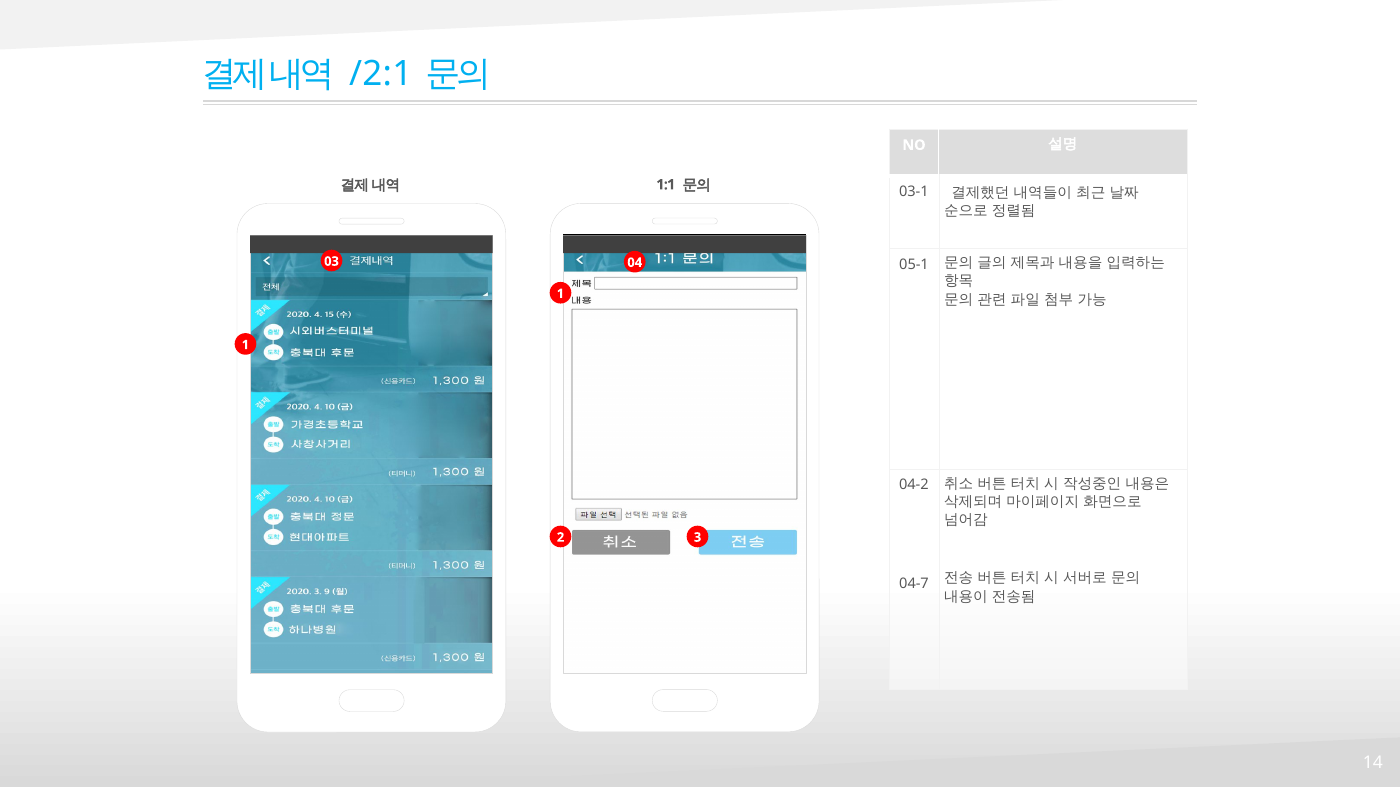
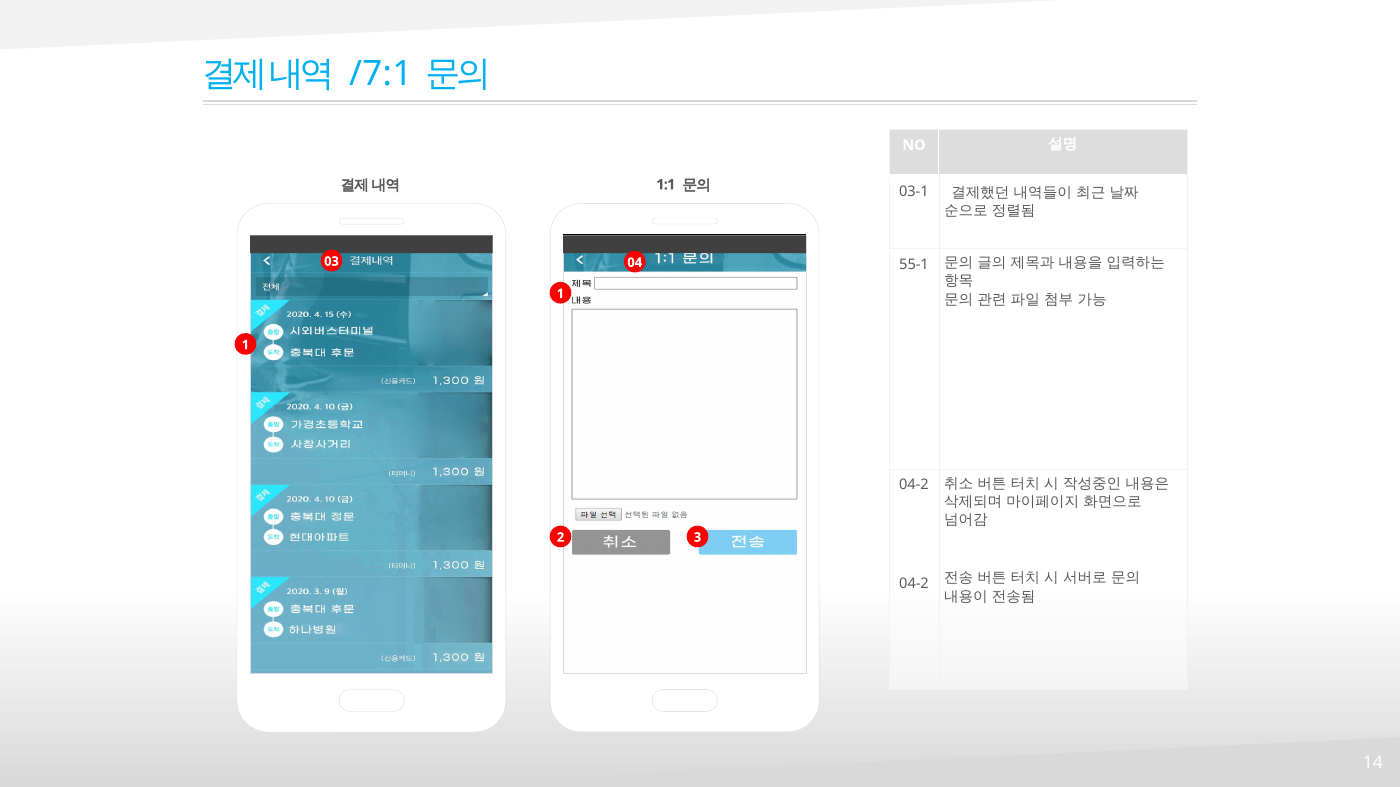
2: 2 -> 7 (372, 74)
05-1: 05-1 -> 55-1 (914, 264)
04-7: 04-7 -> 04-2 (914, 584)
